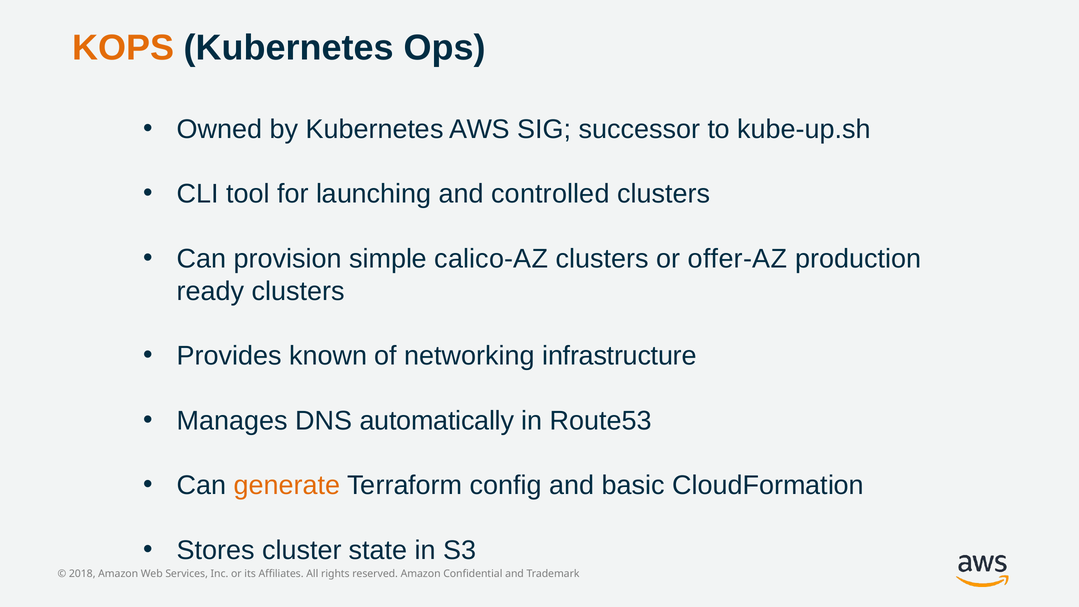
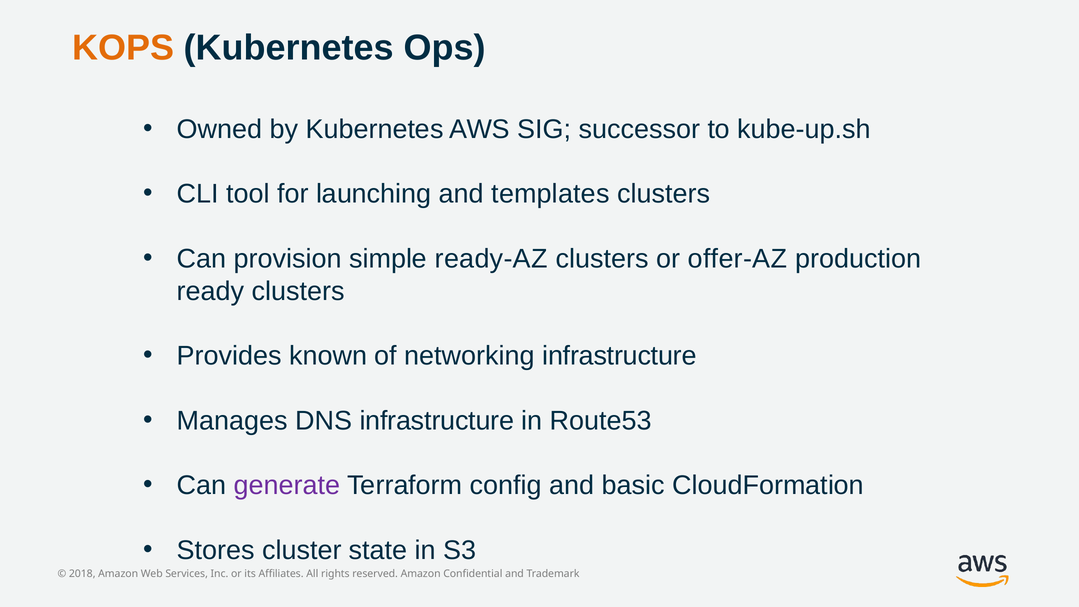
controlled: controlled -> templates (550, 194)
calico-AZ: calico-AZ -> ready-AZ (491, 259)
DNS automatically: automatically -> infrastructure (437, 421)
generate colour: orange -> purple (287, 485)
